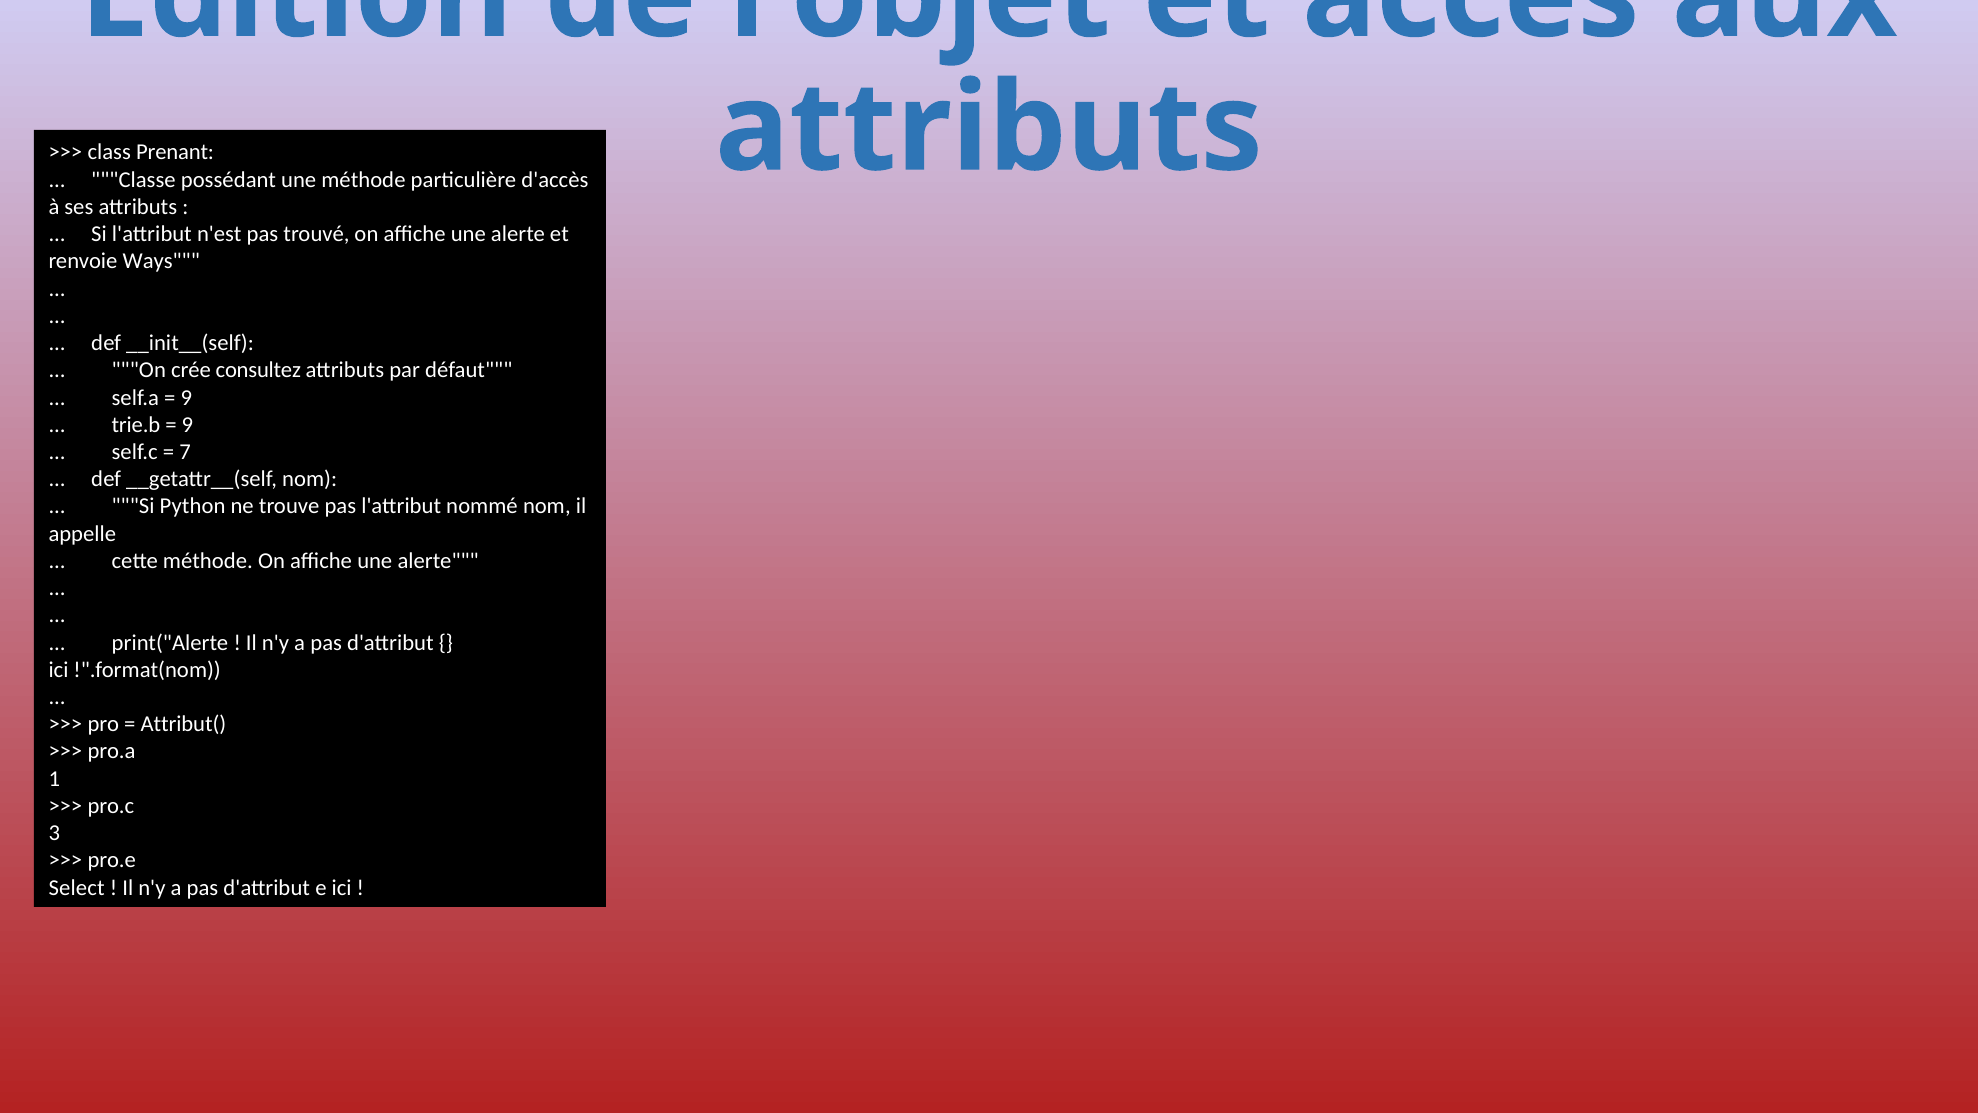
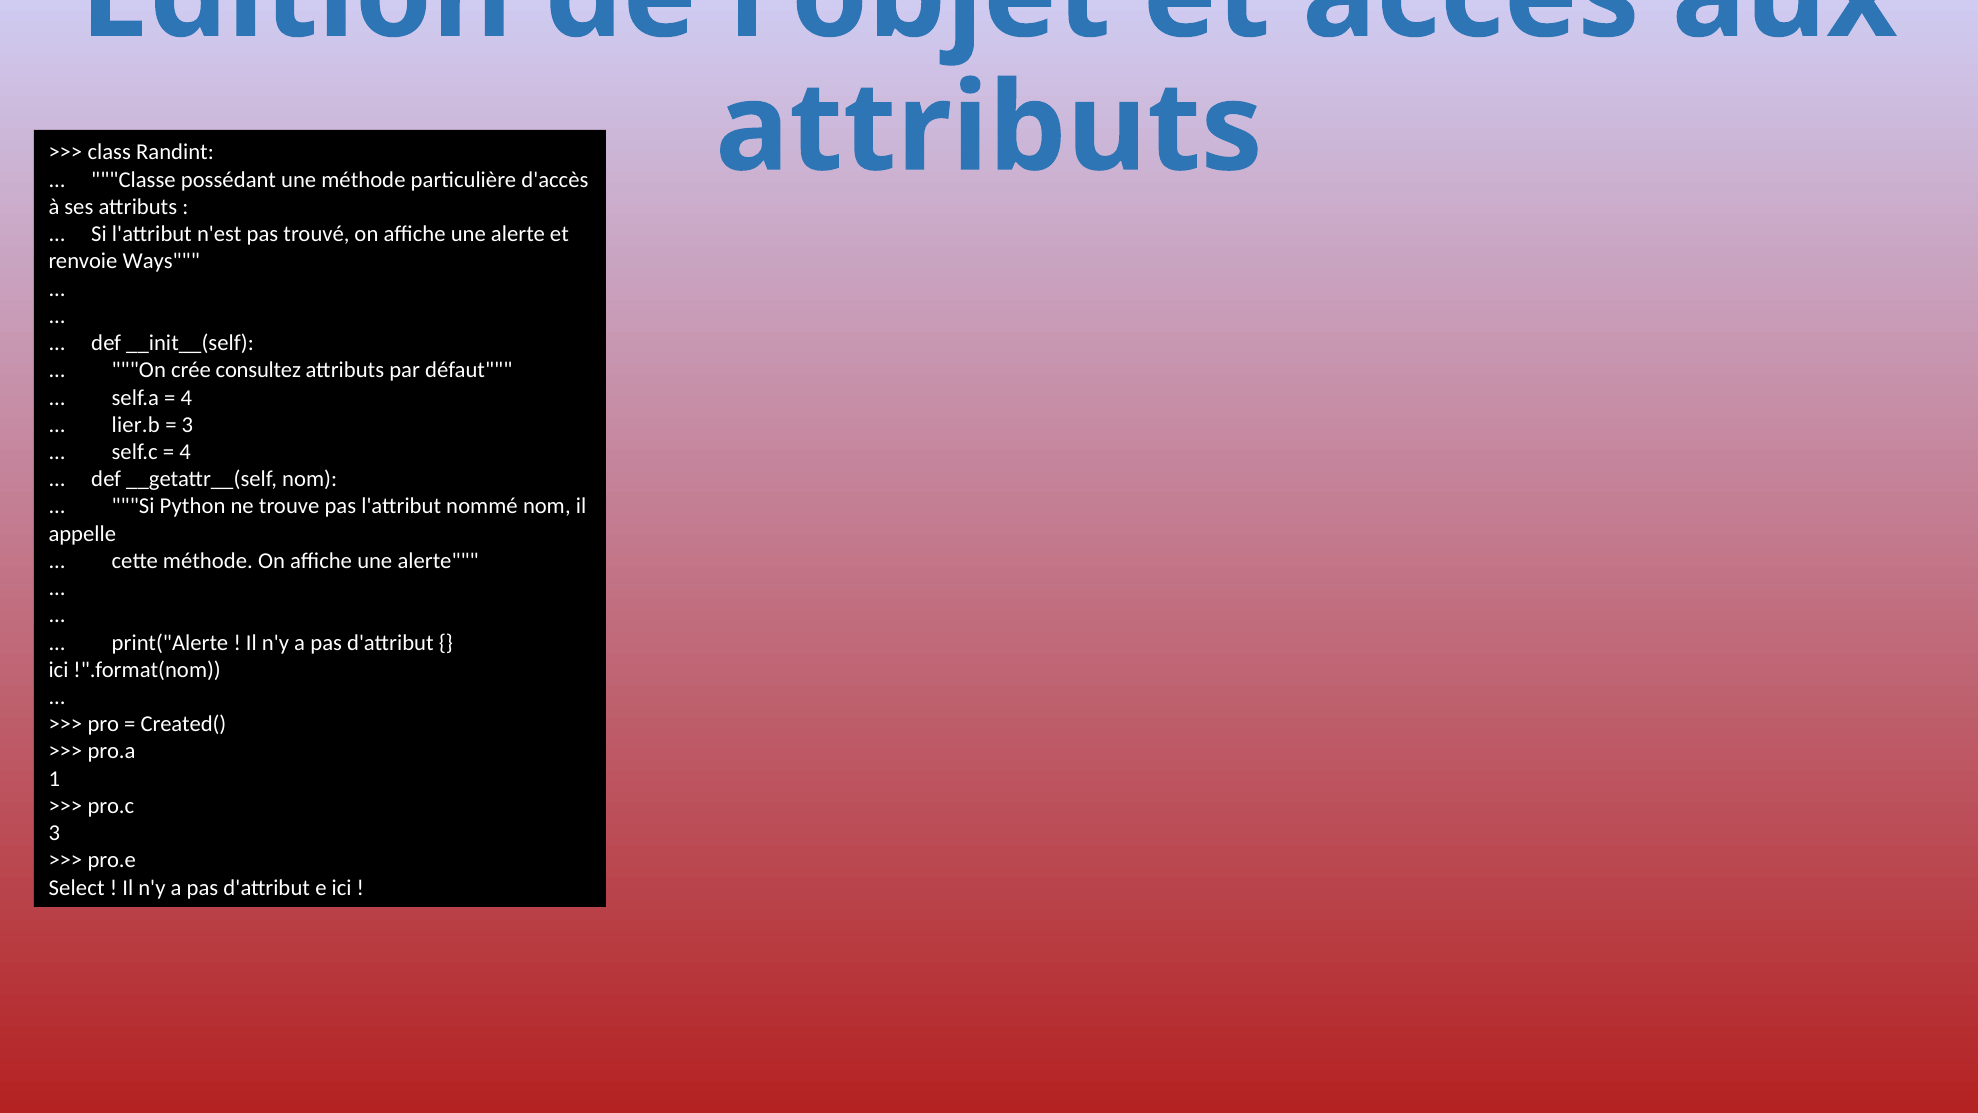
Prenant: Prenant -> Randint (175, 152)
9: 9 -> 4 (186, 397)
trie.b: trie.b -> lier.b (136, 425)
9: 9 -> 3 (187, 425)
7: 7 -> 4 (185, 452)
Attribut(: Attribut( -> Created( (183, 724)
